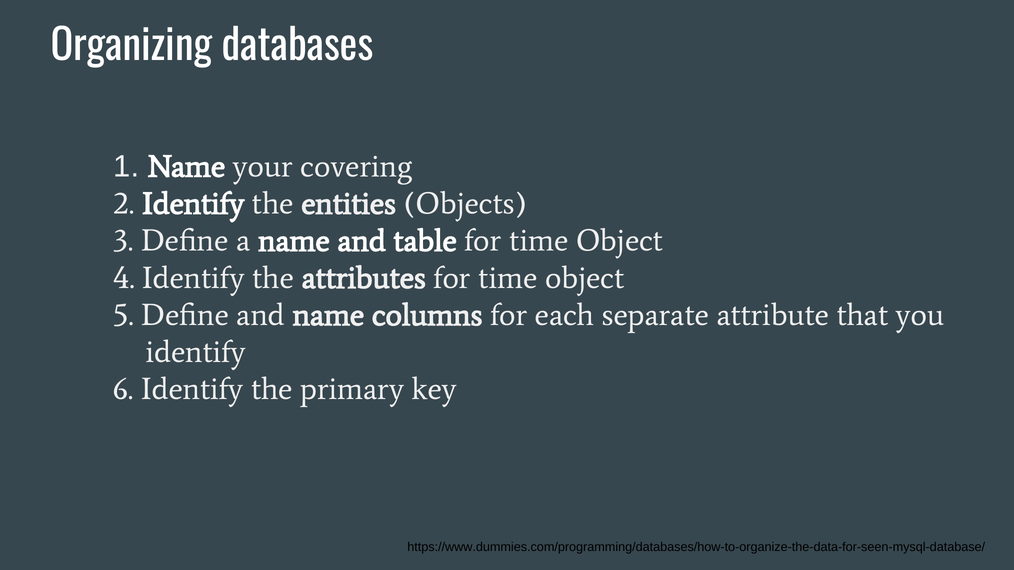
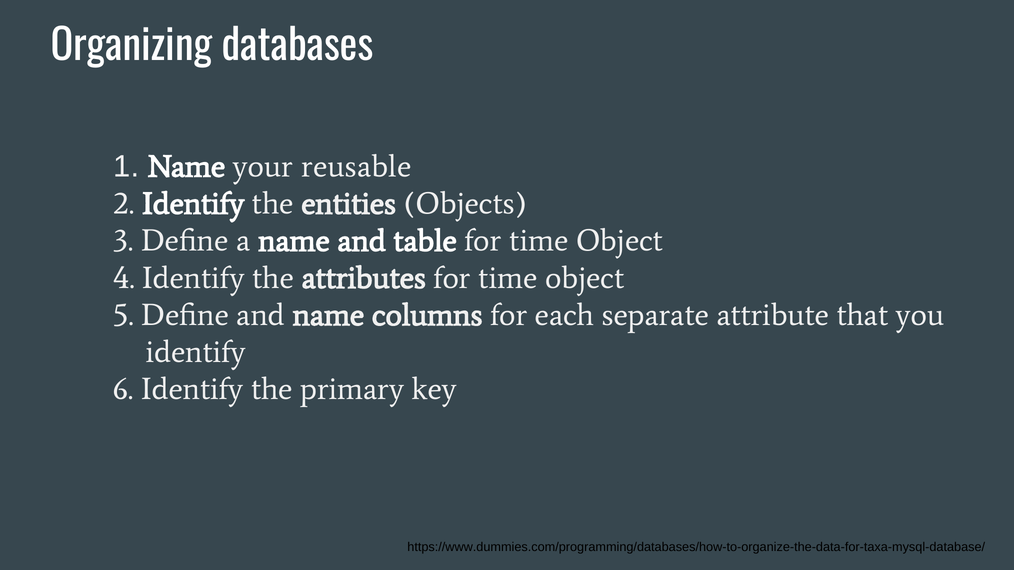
covering: covering -> reusable (356, 167)
https://www.dummies.com/programming/databases/how-to-organize-the-data-for-seen-mysql-database/: https://www.dummies.com/programming/databases/how-to-organize-the-data-for-seen-mysql-database/ -> https://www.dummies.com/programming/databases/how-to-organize-the-data-for-taxa-mysql-database/ (696, 547)
